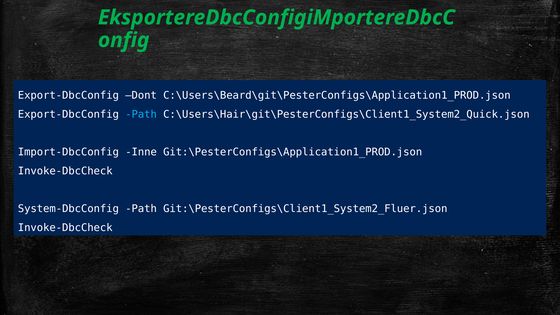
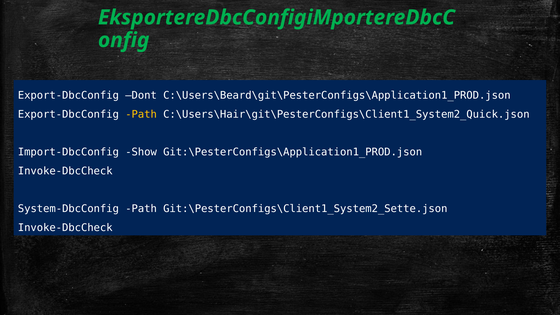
Path colour: light blue -> yellow (141, 114)
Inne: Inne -> Show (141, 152)
Git:\PesterConfigs\Client1_System2_Fluer.json: Git:\PesterConfigs\Client1_System2_Fluer.json -> Git:\PesterConfigs\Client1_System2_Sette.json (305, 209)
